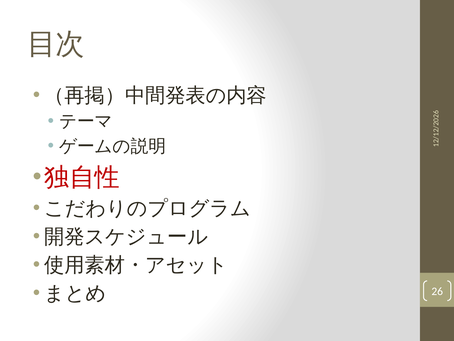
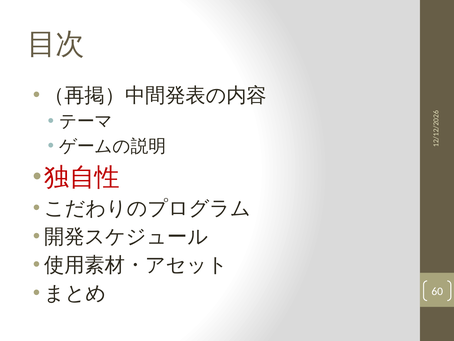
26: 26 -> 60 (437, 291)
